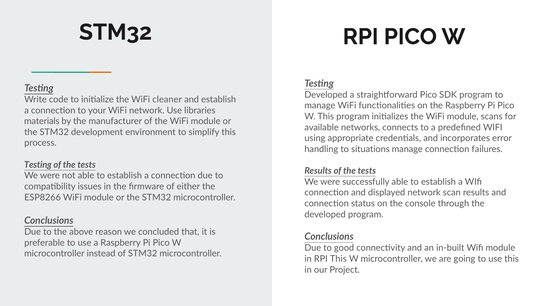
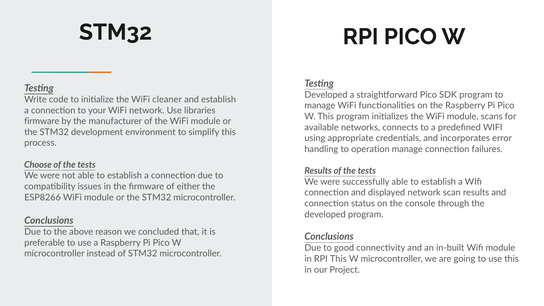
materials: materials -> firmware (42, 121)
situations: situations -> operation (370, 149)
Testing: Testing -> Choose (38, 165)
